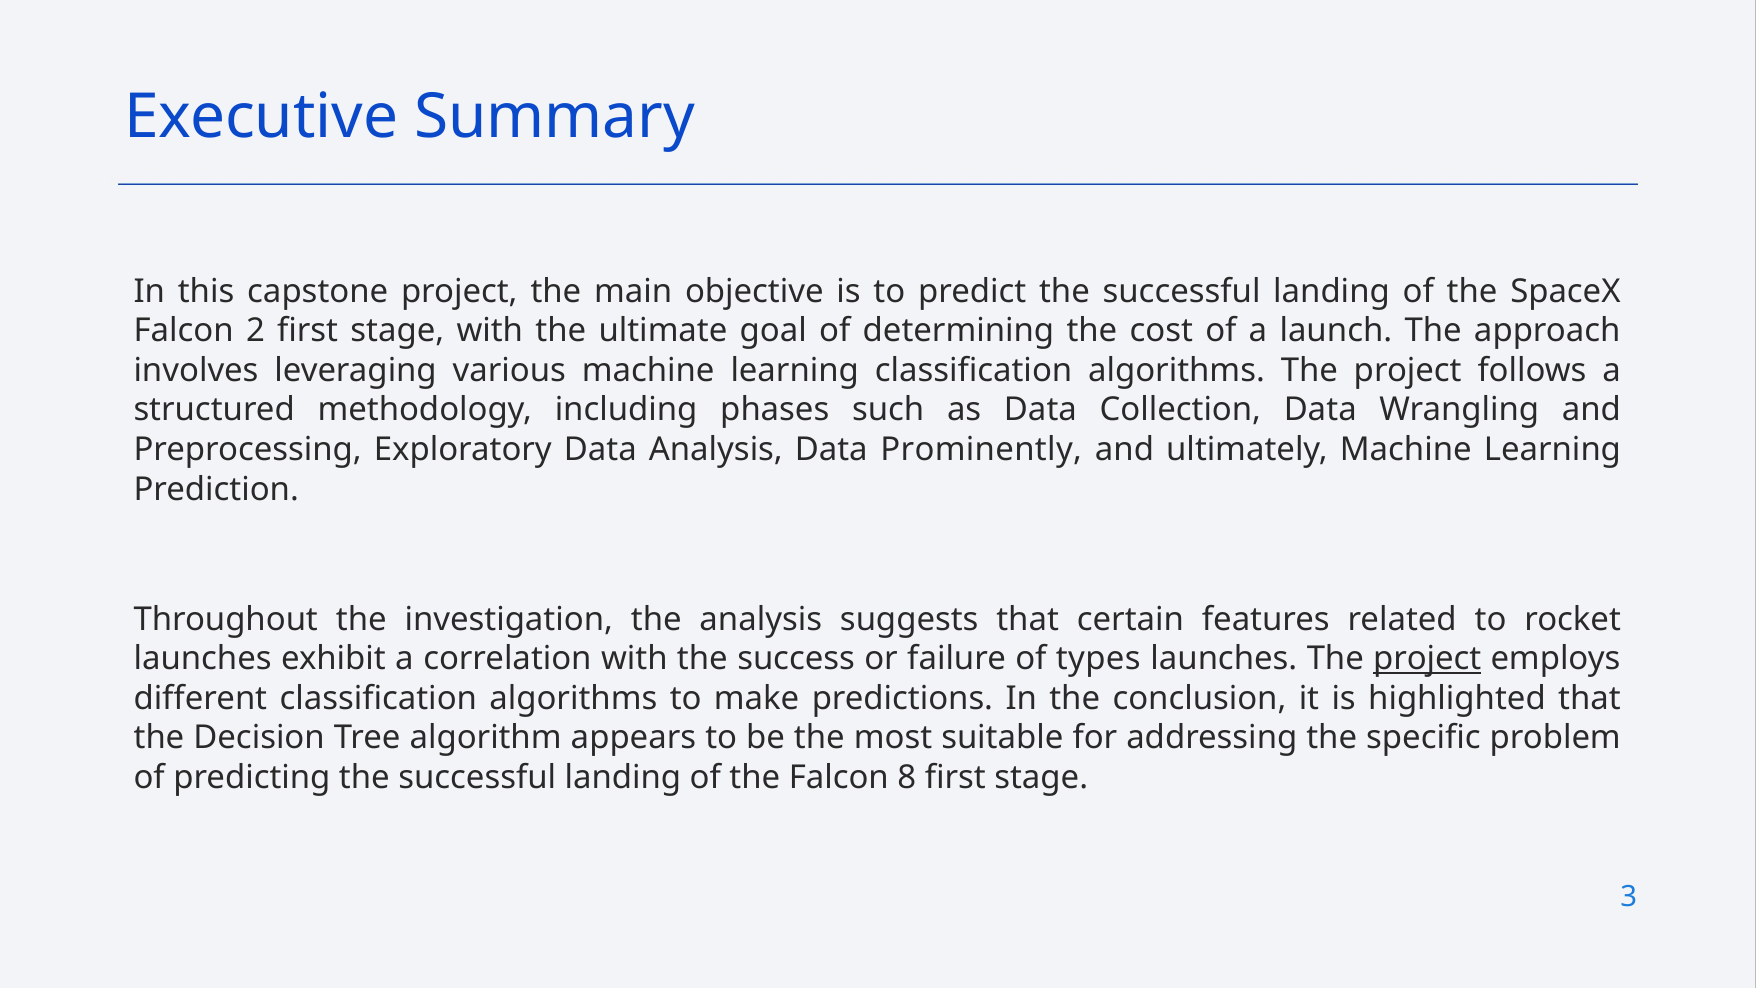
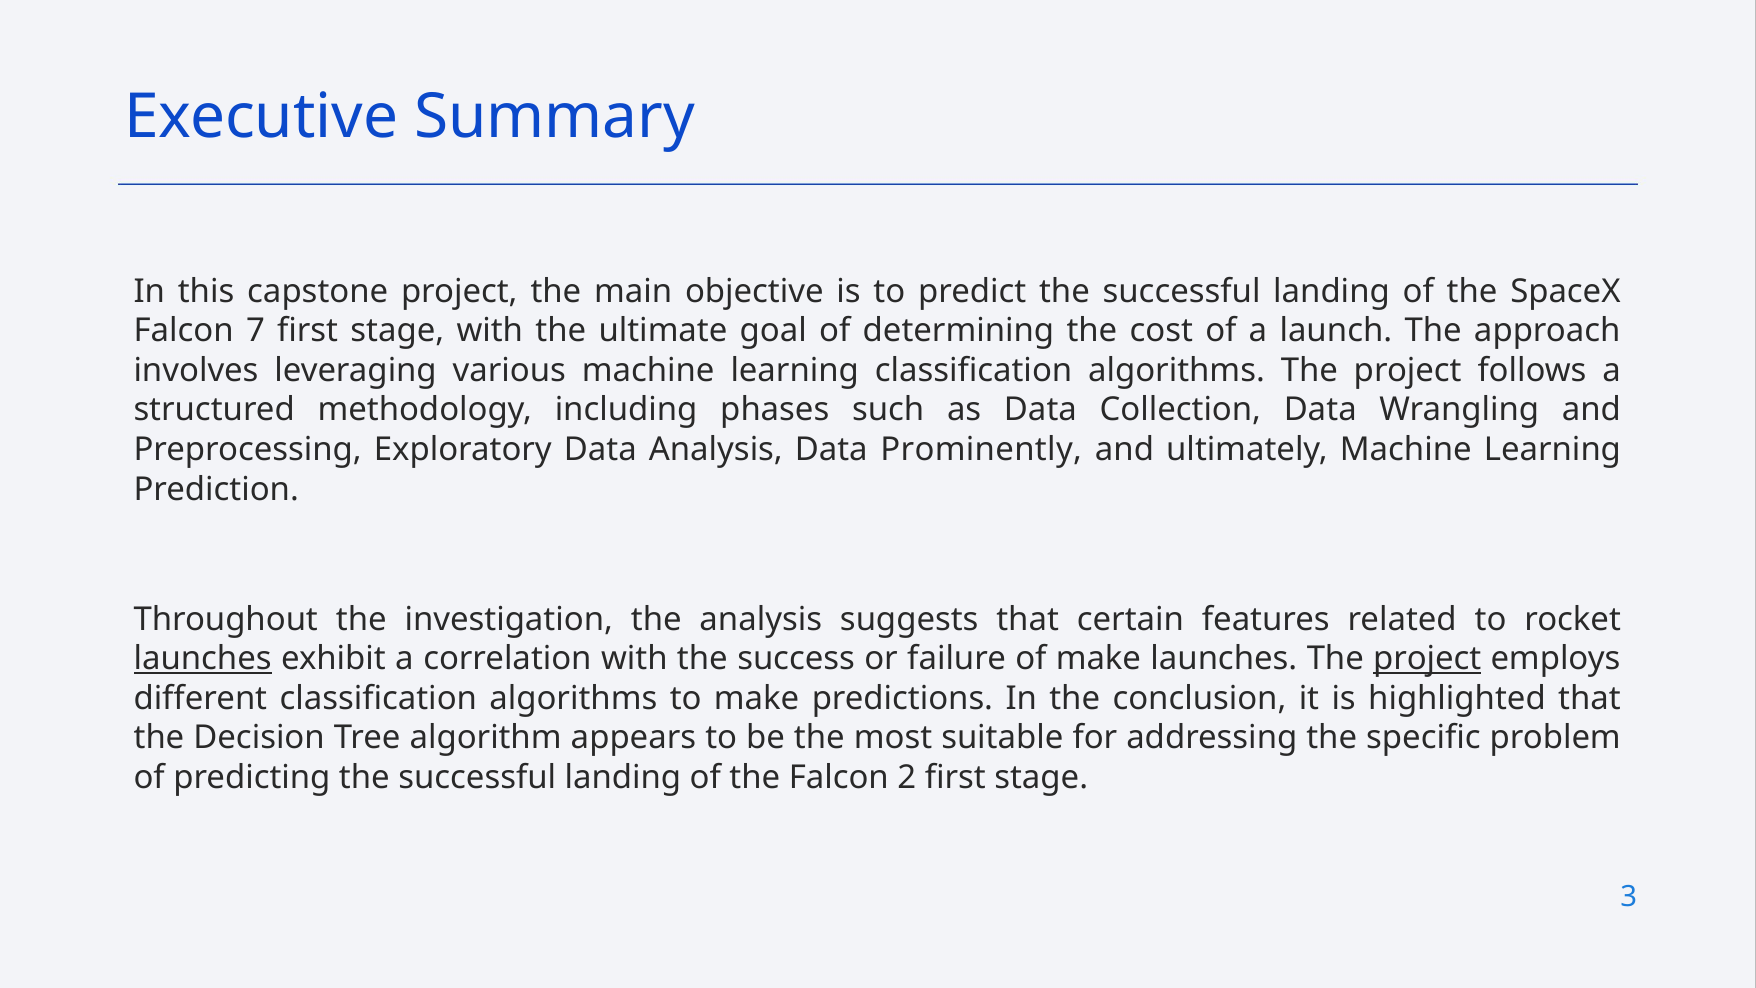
2: 2 -> 7 (256, 331)
launches underline: none -> present (203, 659)
of types: types -> make (1098, 659)
8: 8 -> 2 (907, 777)
